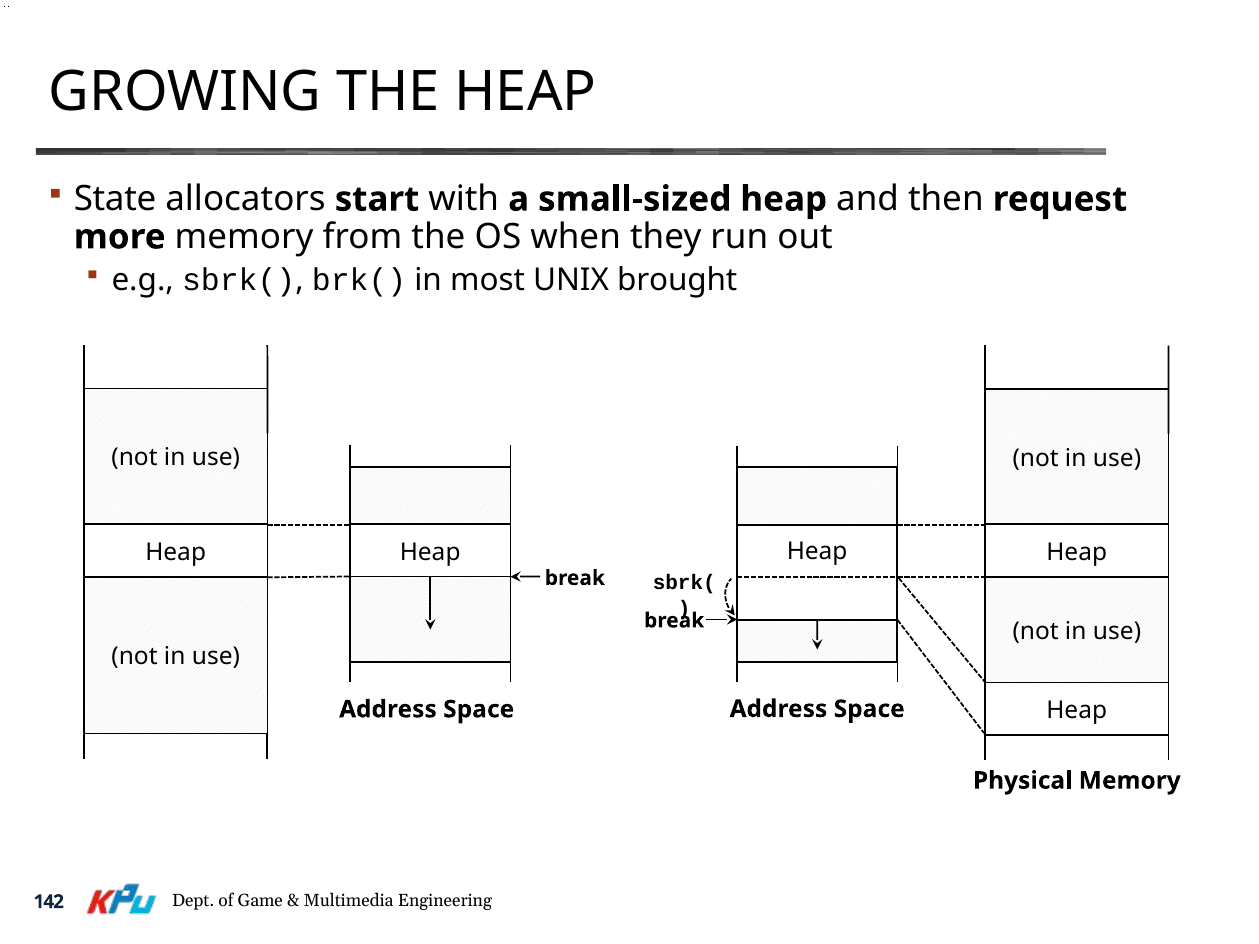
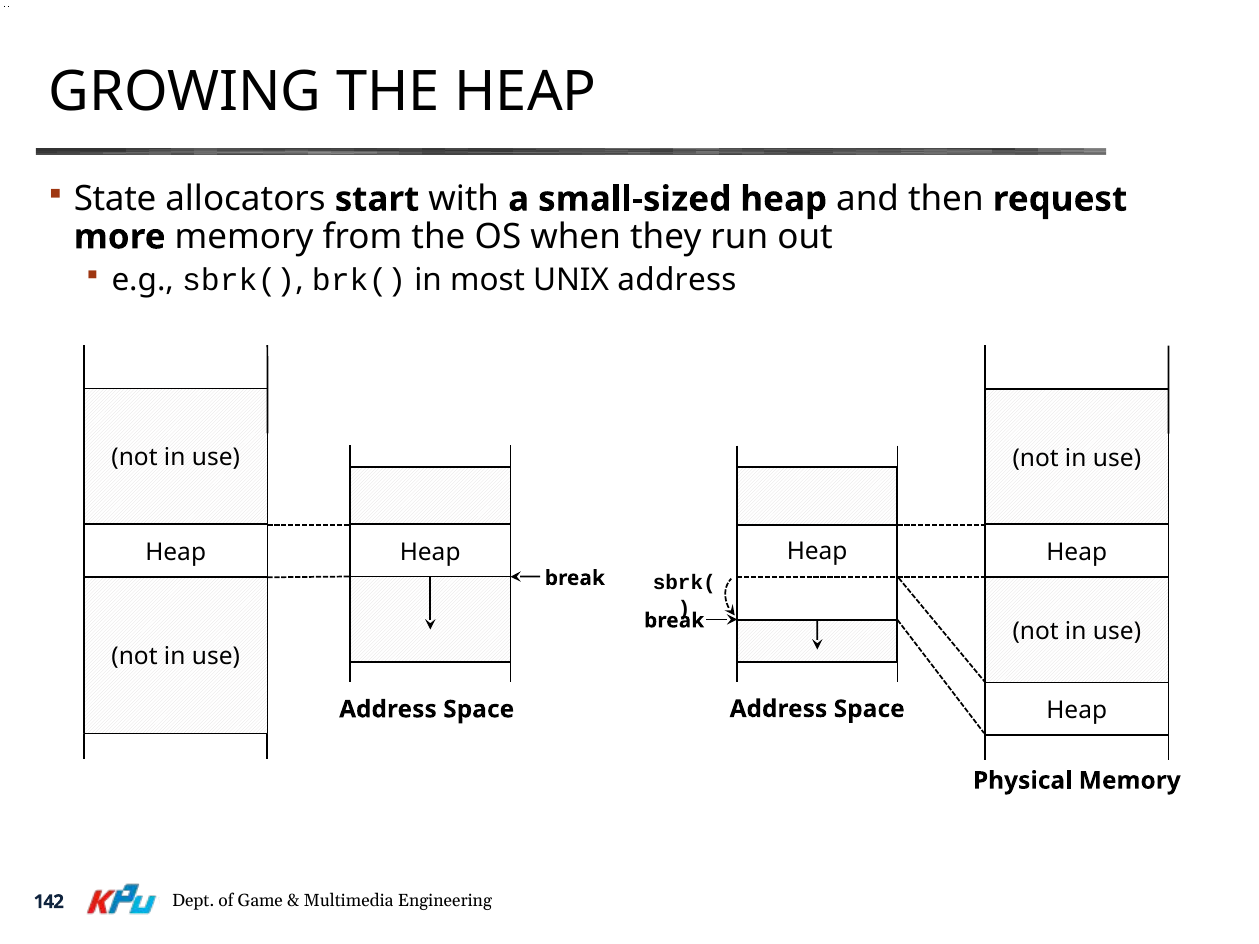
UNIX brought: brought -> address (677, 280)
